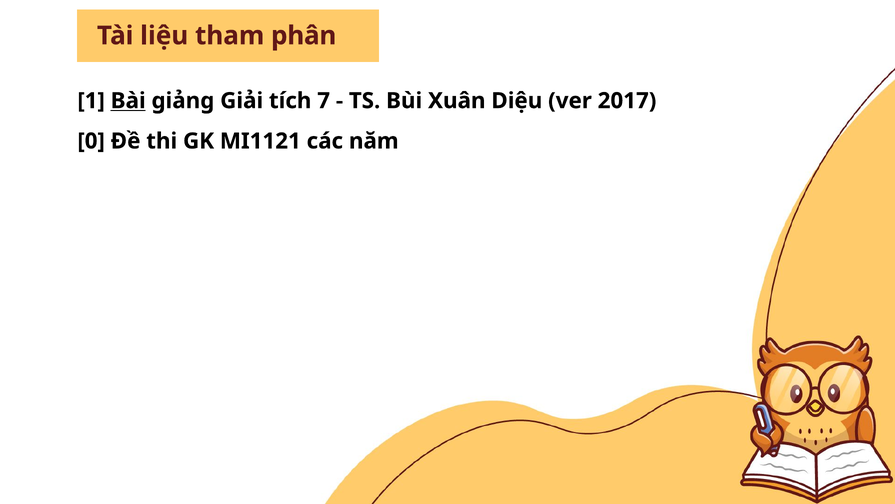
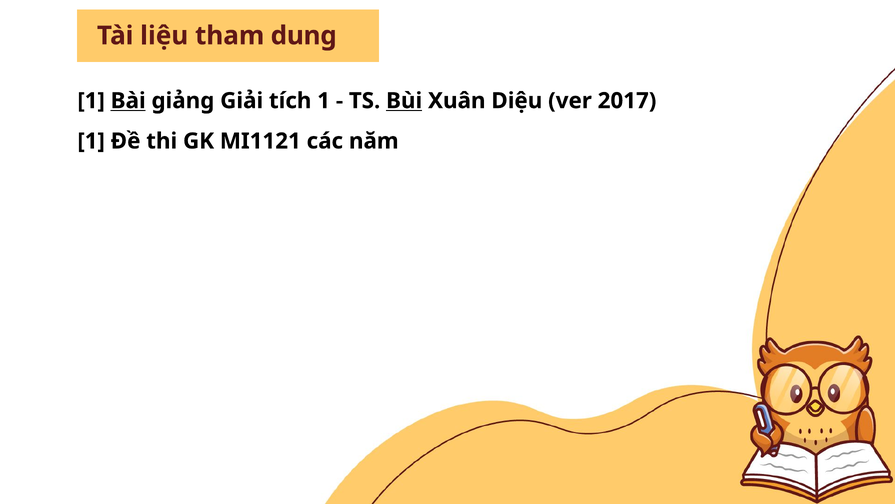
phân: phân -> dung (304, 36)
tích 7: 7 -> 1 (324, 101)
Bùi underline: none -> present (404, 101)
0: 0 -> 1 (91, 141)
